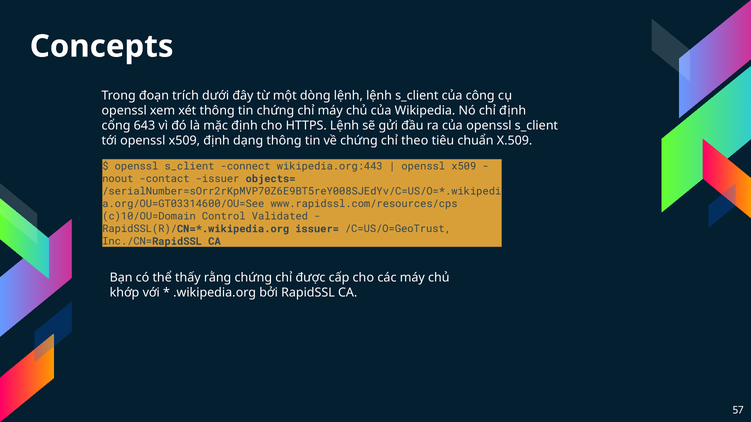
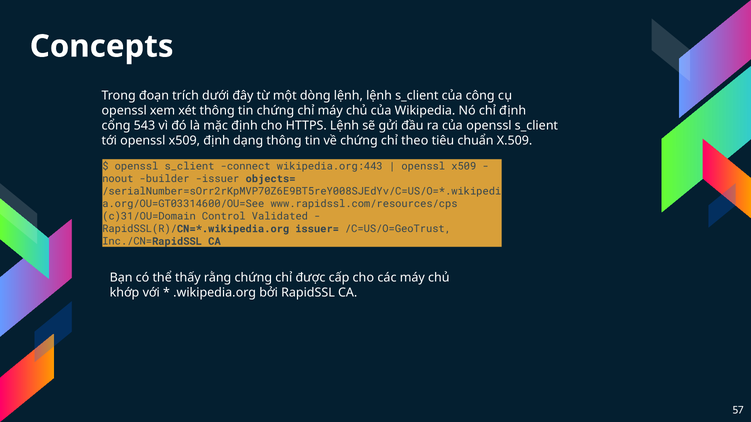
643: 643 -> 543 (144, 126)
contact: contact -> builder (165, 179)
c)10/OU=Domain: c)10/OU=Domain -> c)31/OU=Domain (149, 217)
